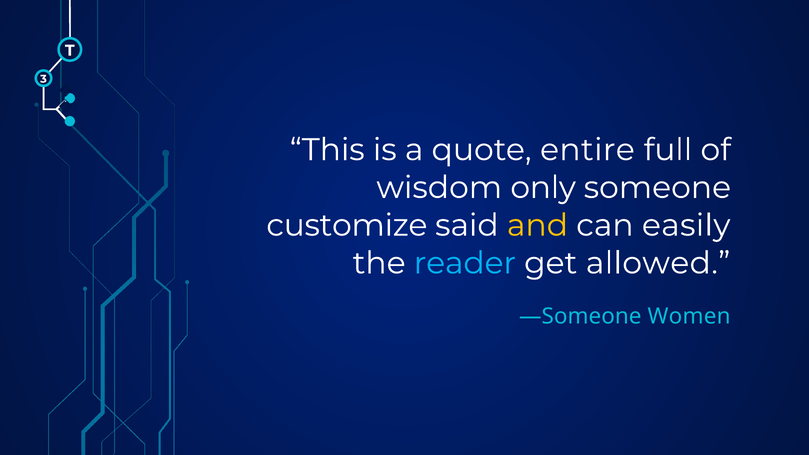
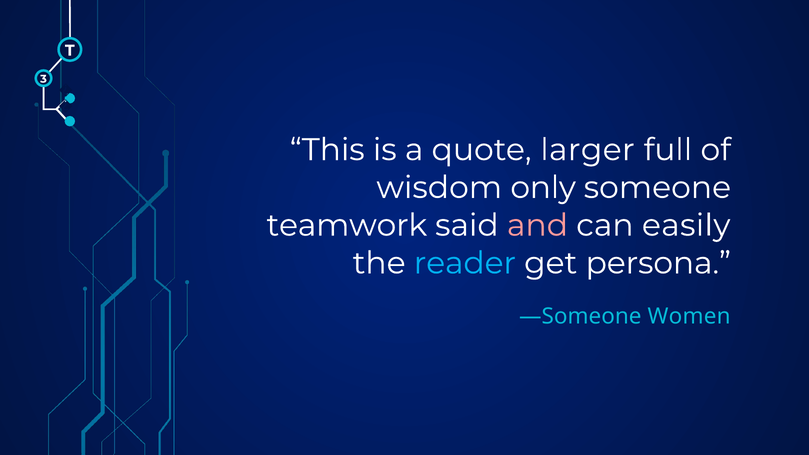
entire: entire -> larger (587, 150)
customize: customize -> teamwork (347, 225)
and colour: yellow -> pink (537, 225)
allowed: allowed -> persona (658, 263)
